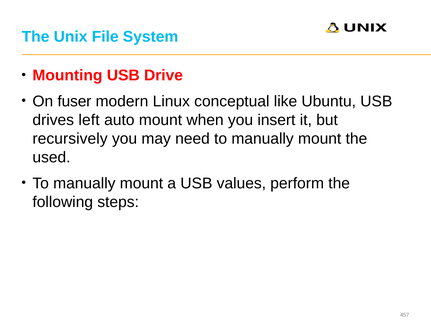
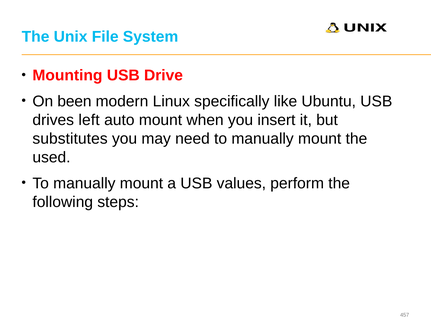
fuser: fuser -> been (74, 101)
conceptual: conceptual -> specifically (232, 101)
recursively: recursively -> substitutes (70, 139)
